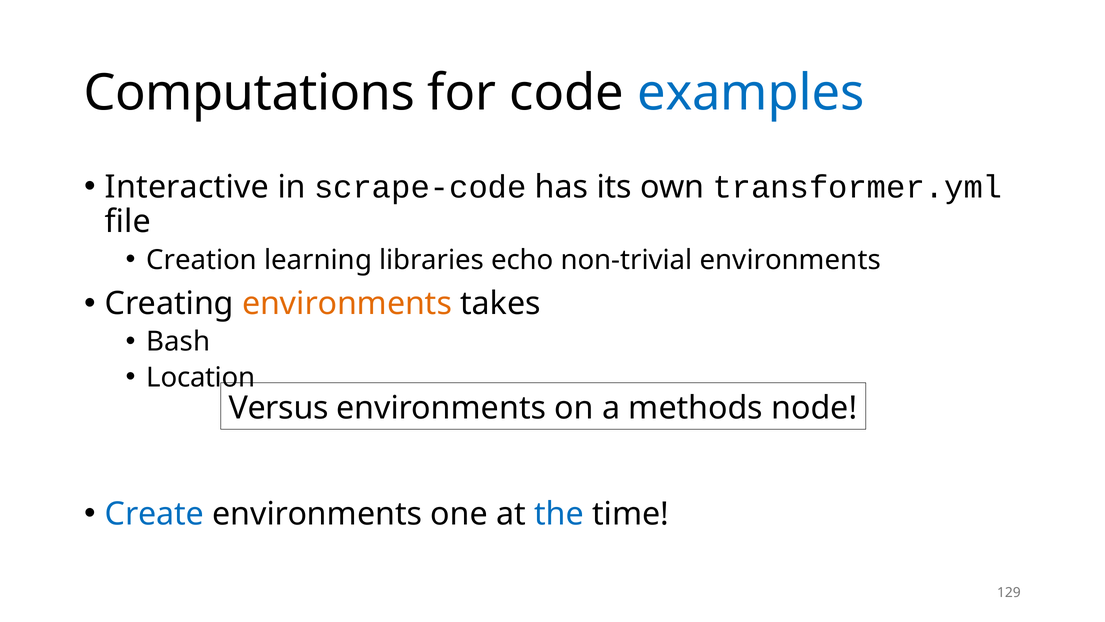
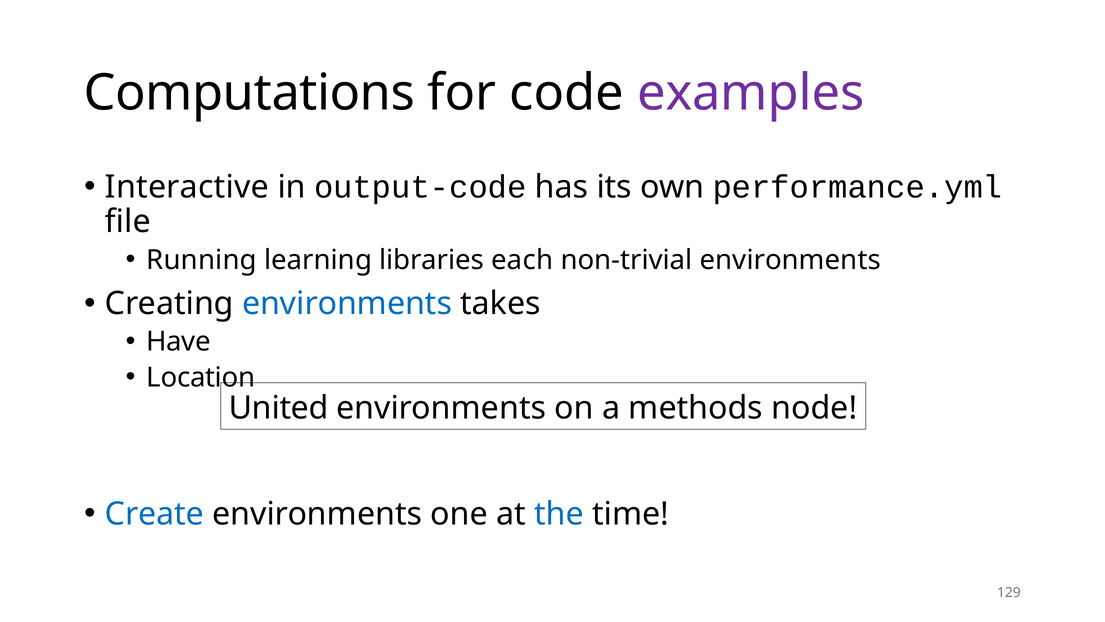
examples colour: blue -> purple (751, 93)
scrape-code: scrape-code -> output-code (420, 187)
transformer.yml: transformer.yml -> performance.yml (857, 187)
Creation: Creation -> Running (202, 260)
echo: echo -> each (522, 260)
environments colour: orange -> blue (347, 304)
Bash: Bash -> Have (178, 342)
Versus: Versus -> United (279, 408)
